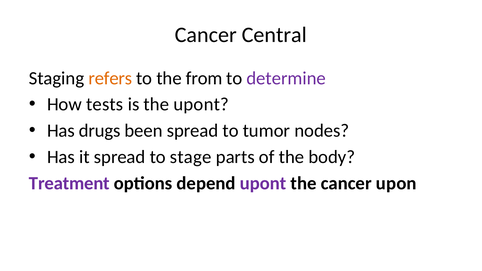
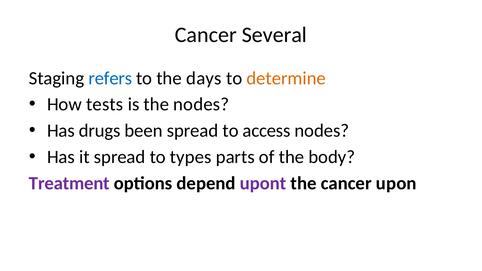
Central: Central -> Several (274, 35)
refers colour: orange -> blue (110, 78)
from: from -> days (204, 78)
determine colour: purple -> orange (286, 78)
the upont: upont -> nodes (201, 105)
tumor: tumor -> access (267, 131)
stage: stage -> types (191, 157)
